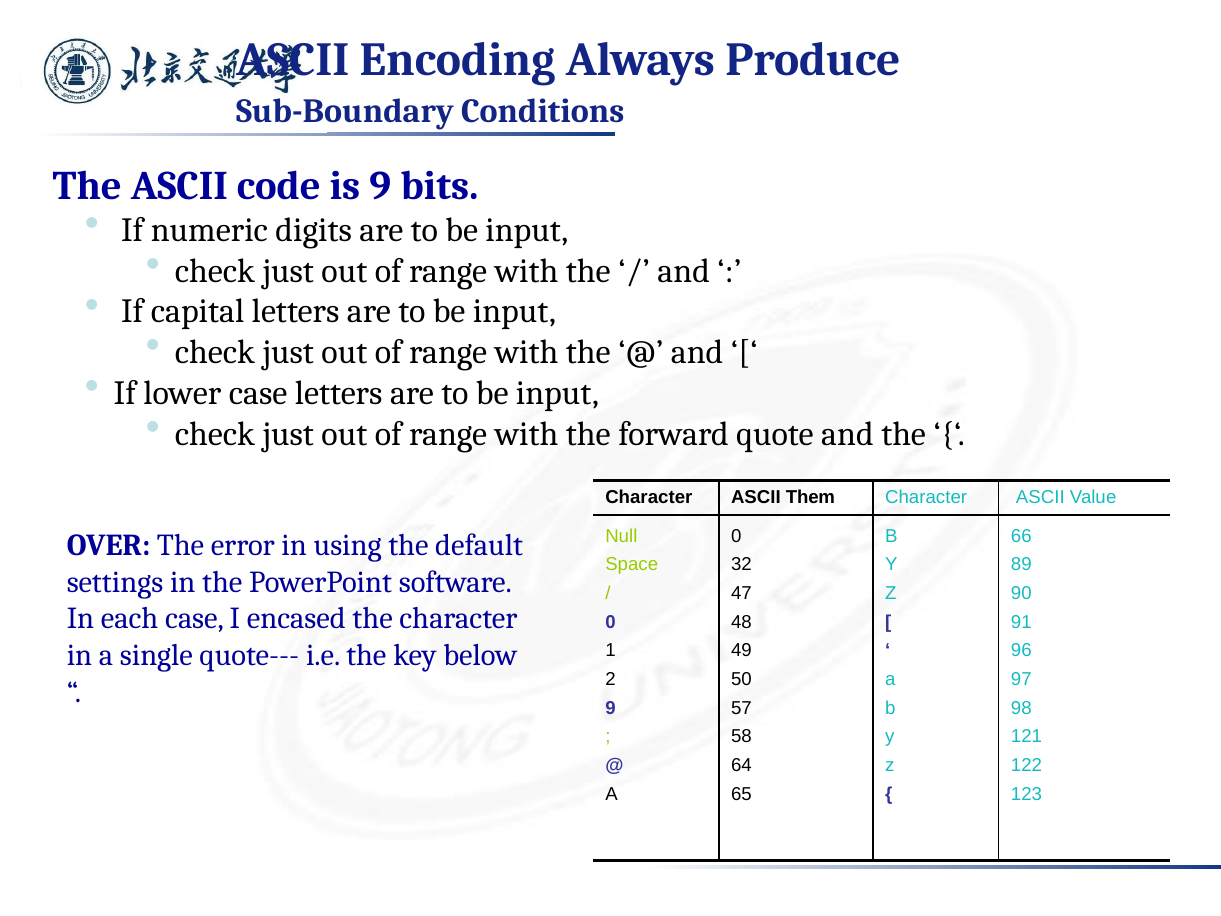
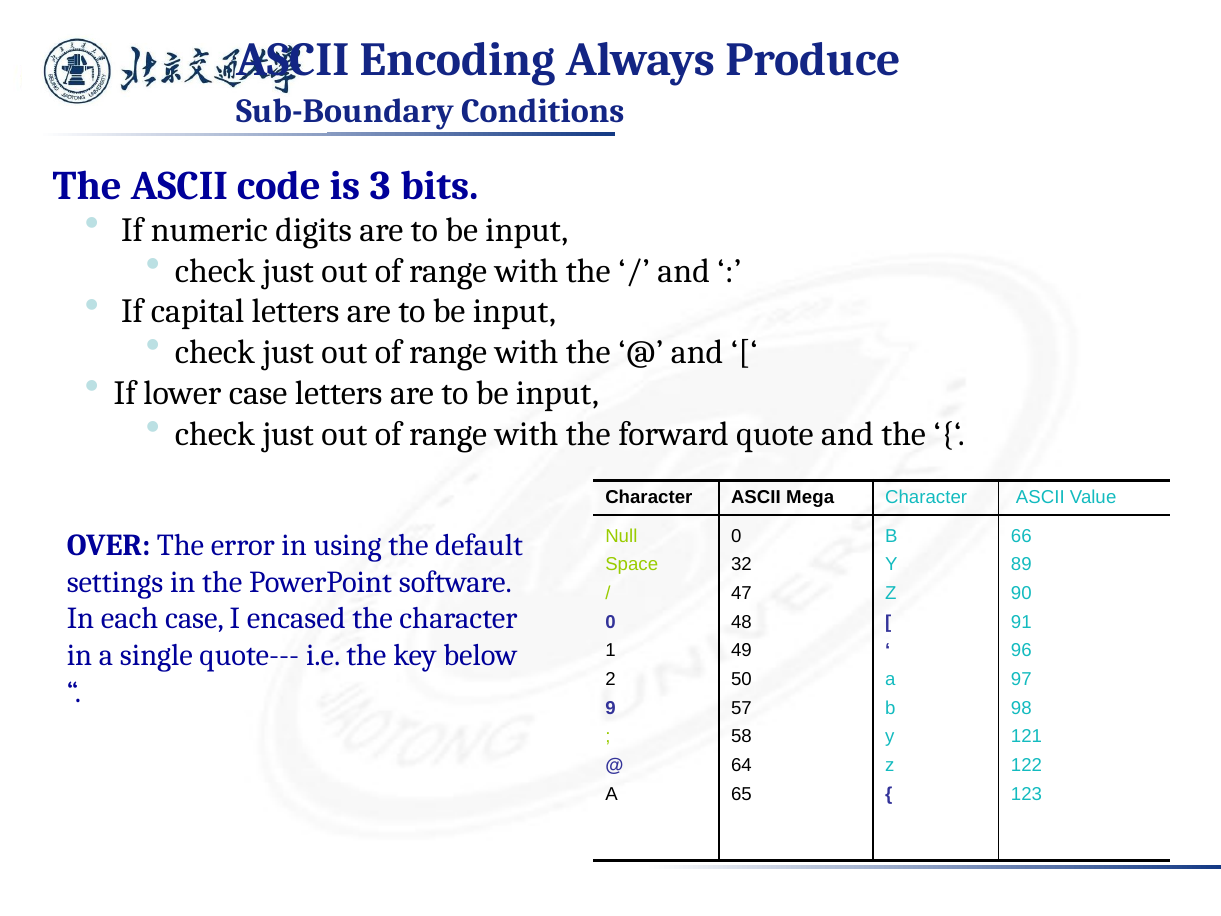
is 9: 9 -> 3 (380, 186)
Them: Them -> Mega (810, 497)
